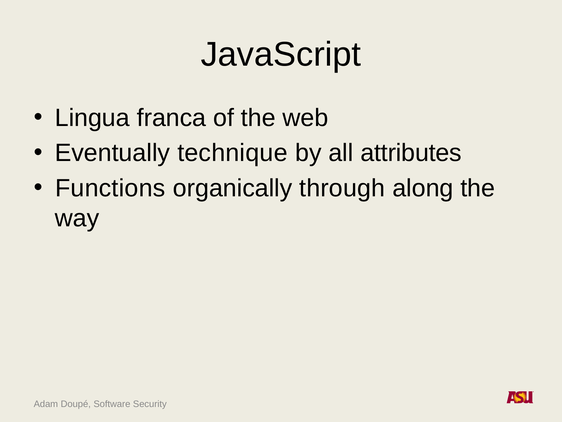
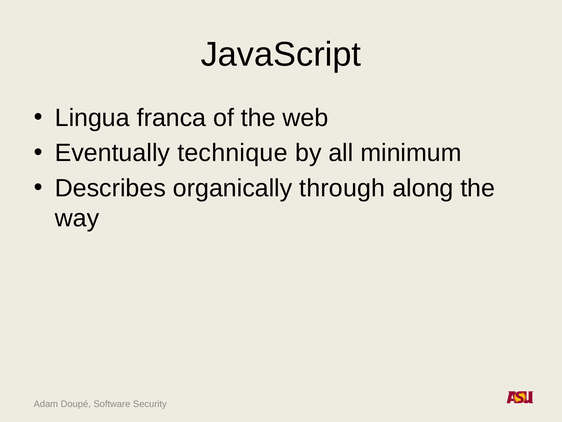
attributes: attributes -> minimum (411, 153)
Functions: Functions -> Describes (110, 188)
